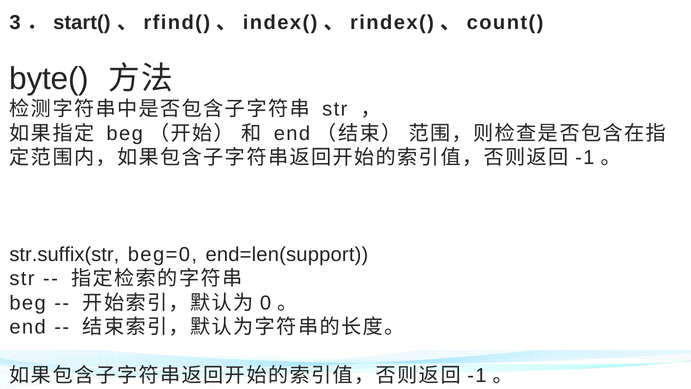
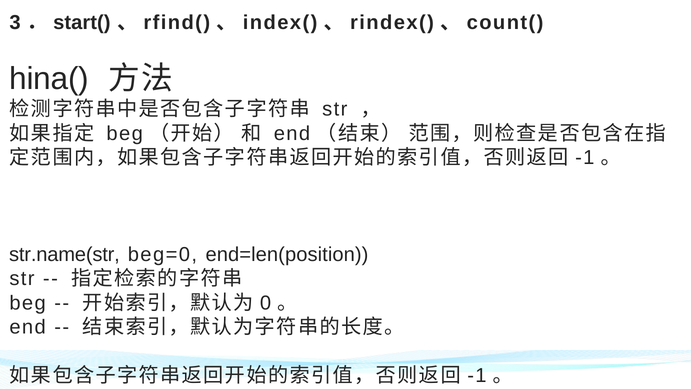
byte(: byte( -> hina( (49, 79)
str.suffix(str: str.suffix(str -> str.name(str (64, 254)
end=len(support: end=len(support -> end=len(position (287, 254)
